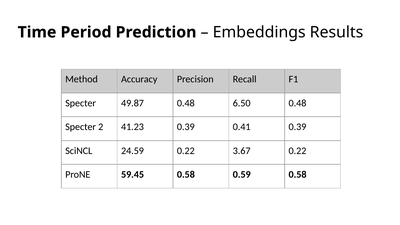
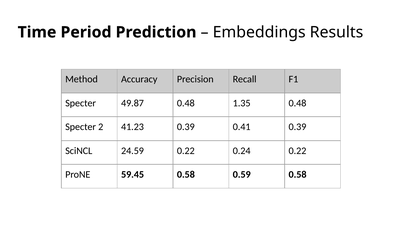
6.50: 6.50 -> 1.35 (242, 103)
3.67: 3.67 -> 0.24 (242, 151)
